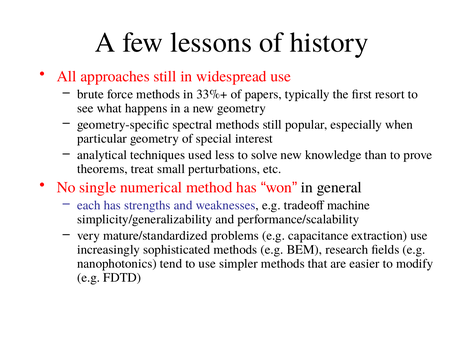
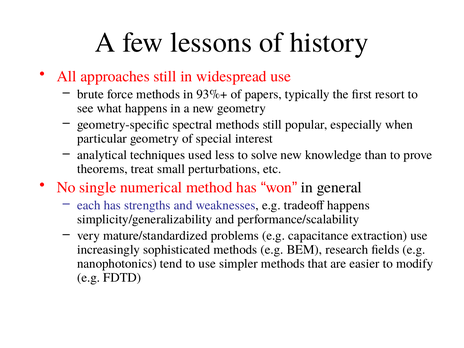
33%+: 33%+ -> 93%+ (212, 94)
tradeoff machine: machine -> happens (348, 205)
